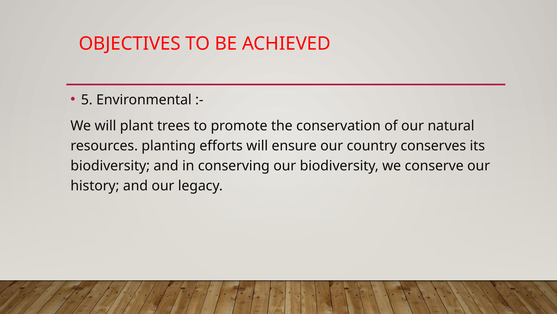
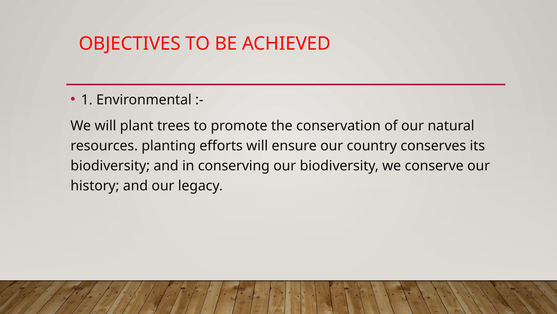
5: 5 -> 1 (87, 100)
